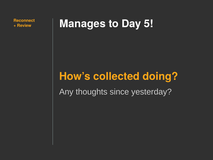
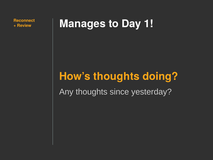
5: 5 -> 1 (149, 24)
How’s collected: collected -> thoughts (116, 76)
